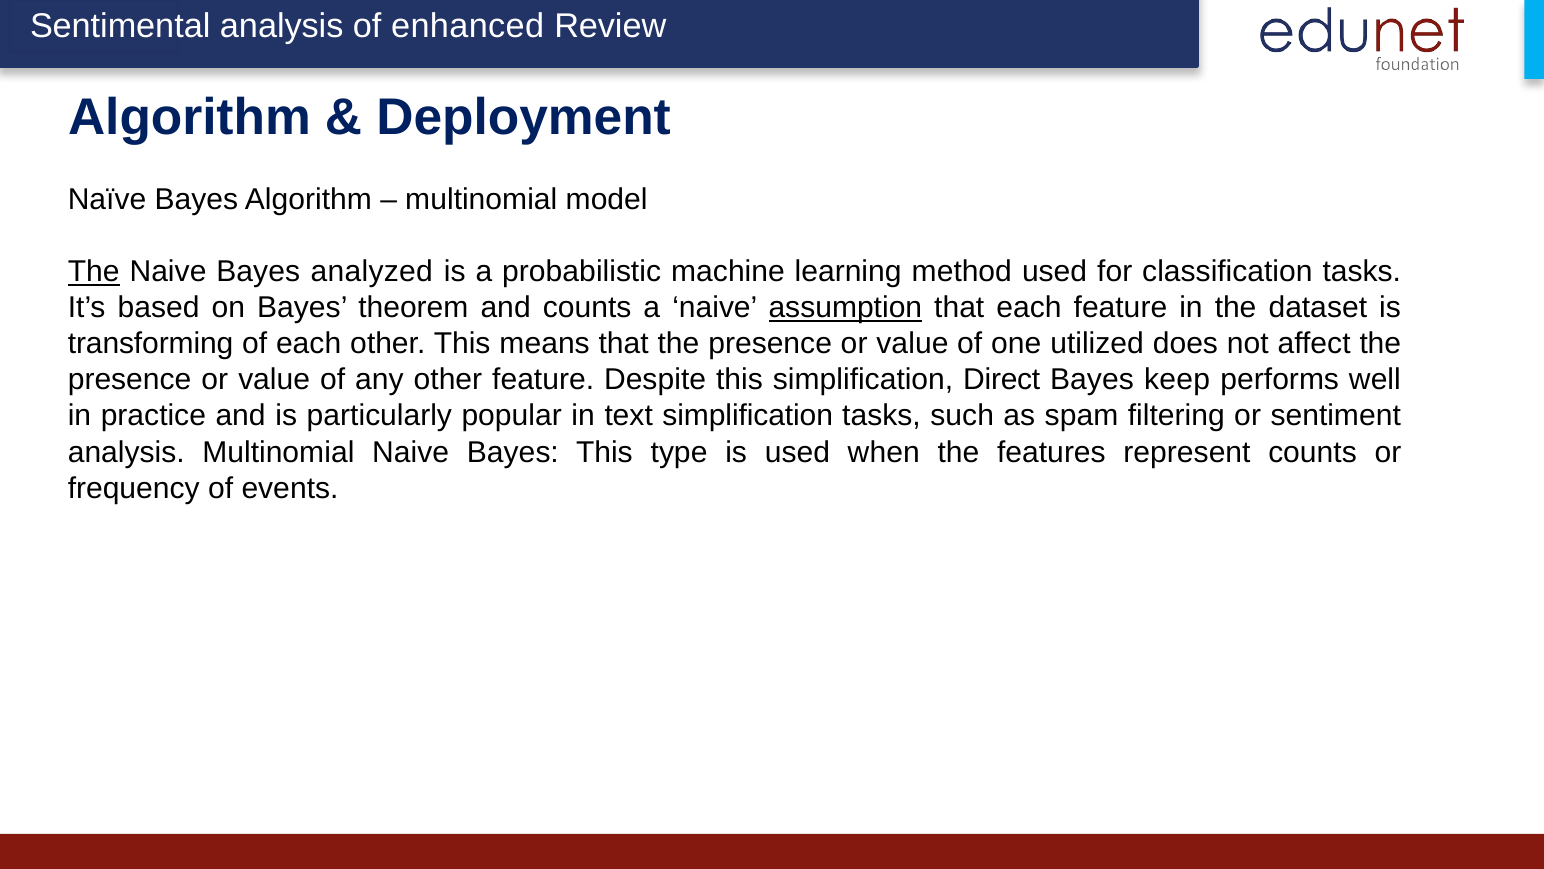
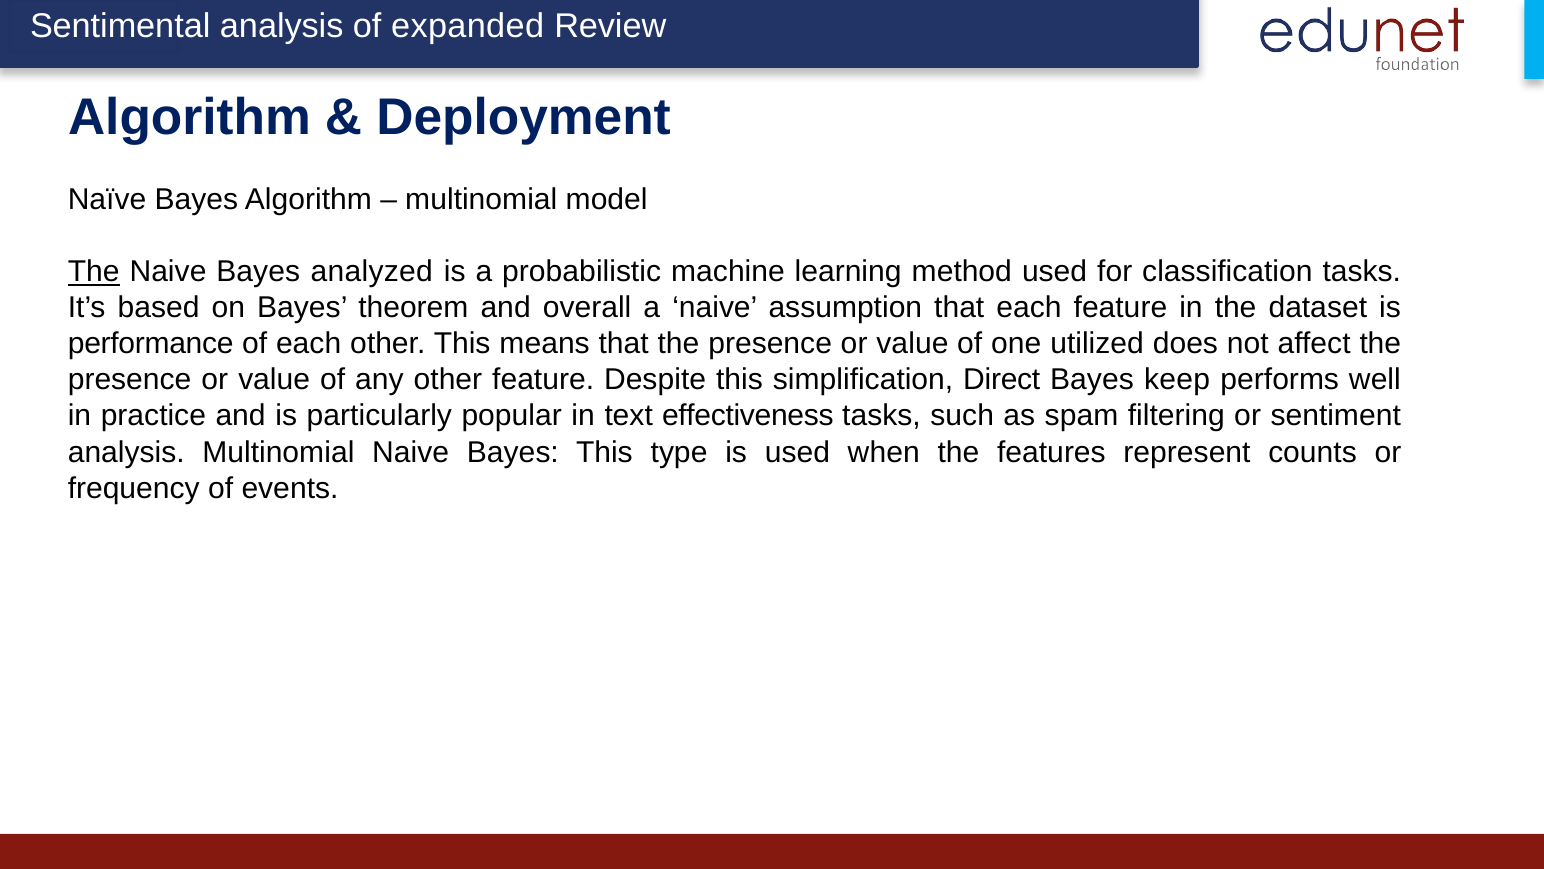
enhanced: enhanced -> expanded (468, 26)
and counts: counts -> overall (587, 308)
assumption underline: present -> none (845, 308)
transforming: transforming -> performance (151, 344)
text simplification: simplification -> effectiveness (748, 416)
